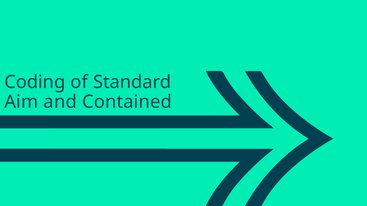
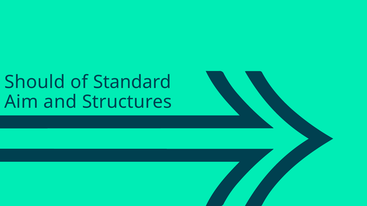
Coding: Coding -> Should (35, 82)
Contained: Contained -> Structures (127, 102)
